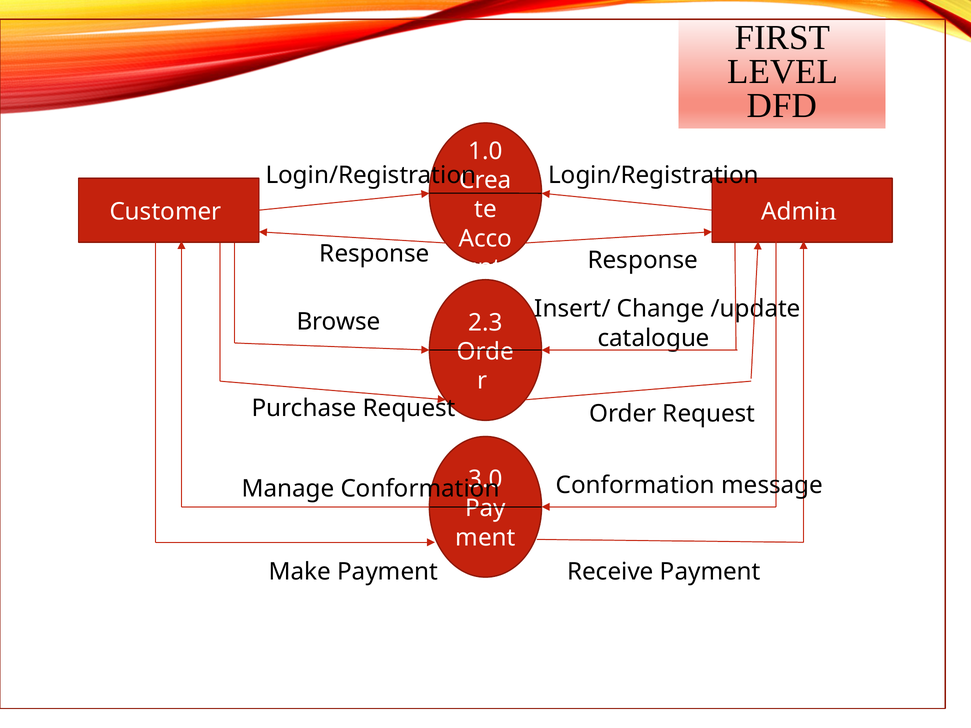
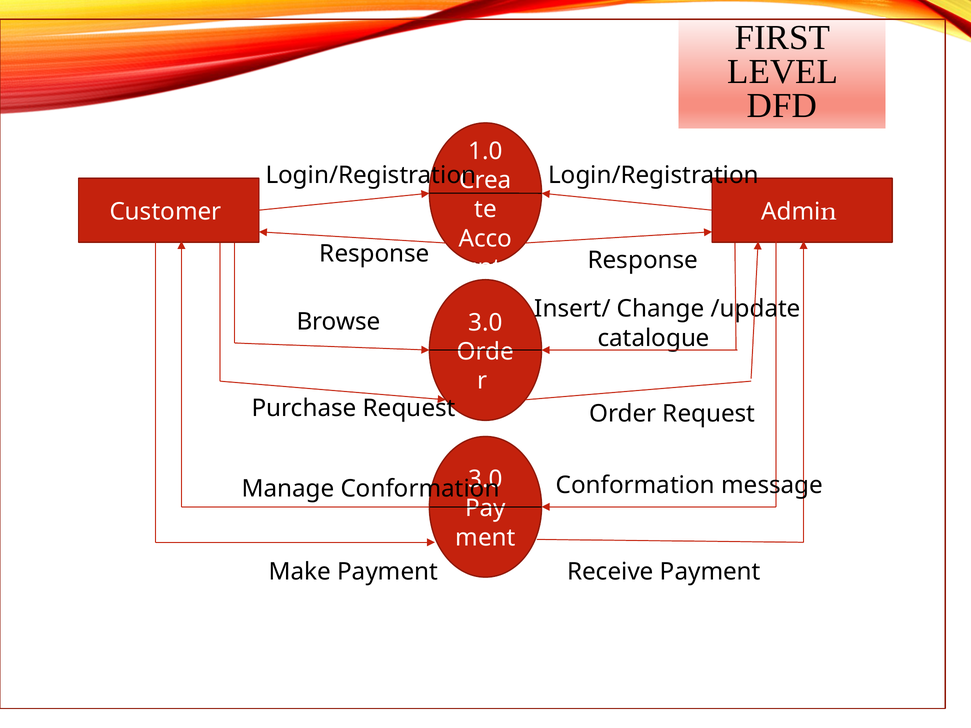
2.3: 2.3 -> 3.0 (485, 323)
